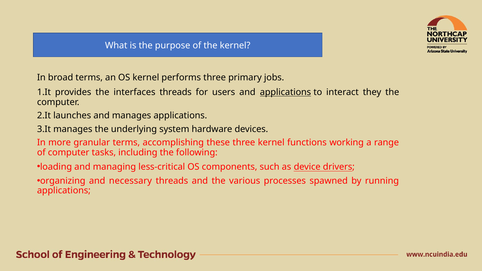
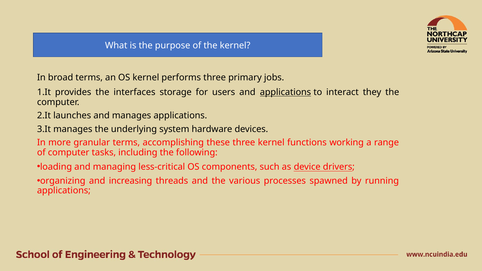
interfaces threads: threads -> storage (176, 92)
necessary: necessary -> increasing (131, 181)
